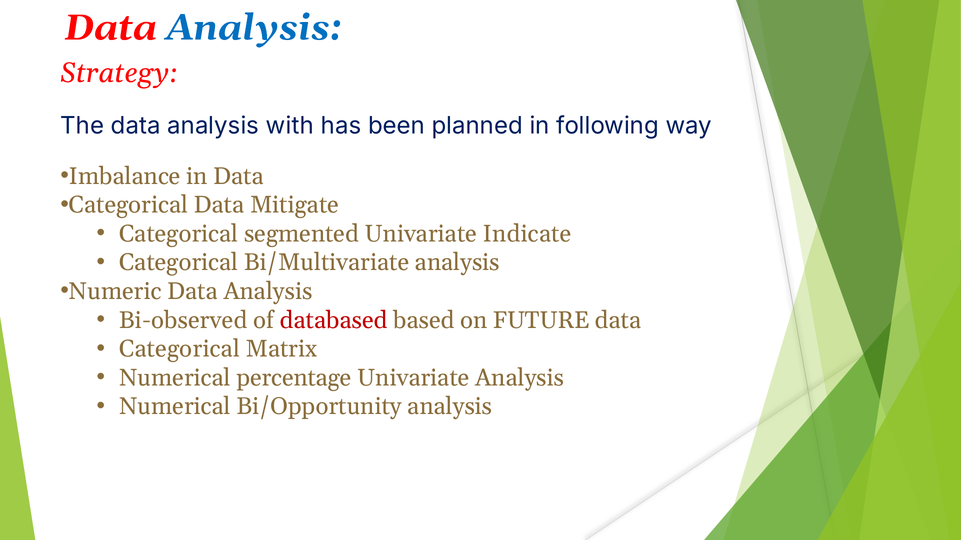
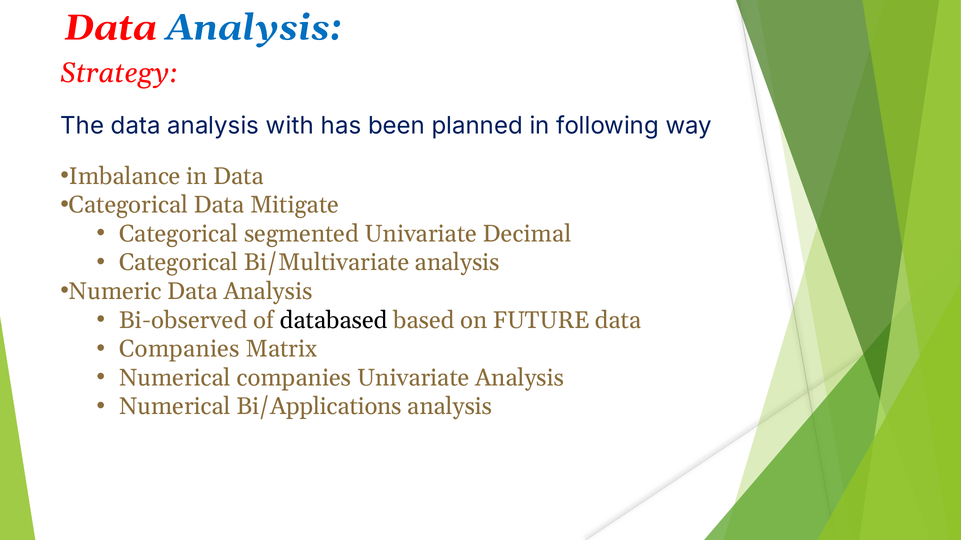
Indicate: Indicate -> Decimal (527, 234)
databased colour: red -> black (334, 320)
Categorical: Categorical -> Companies (179, 349)
Numerical percentage: percentage -> companies (294, 378)
Bi/Opportunity: Bi/Opportunity -> Bi/Applications (319, 407)
